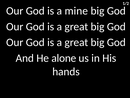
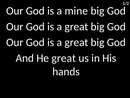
He alone: alone -> great (64, 58)
